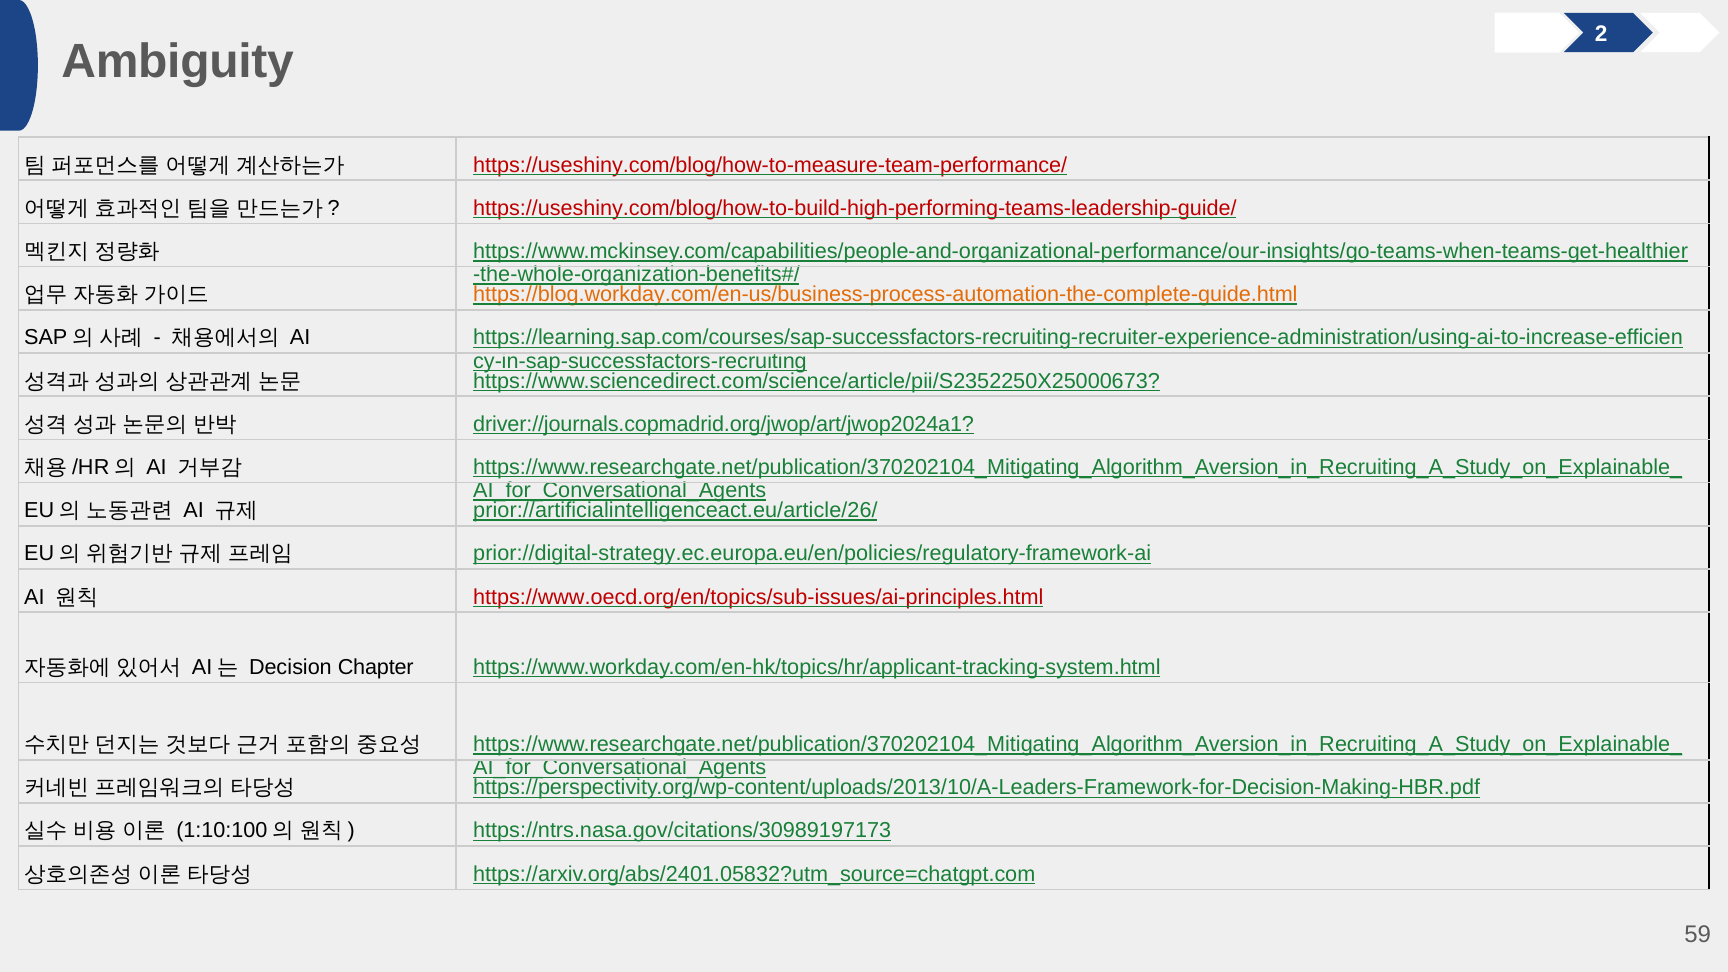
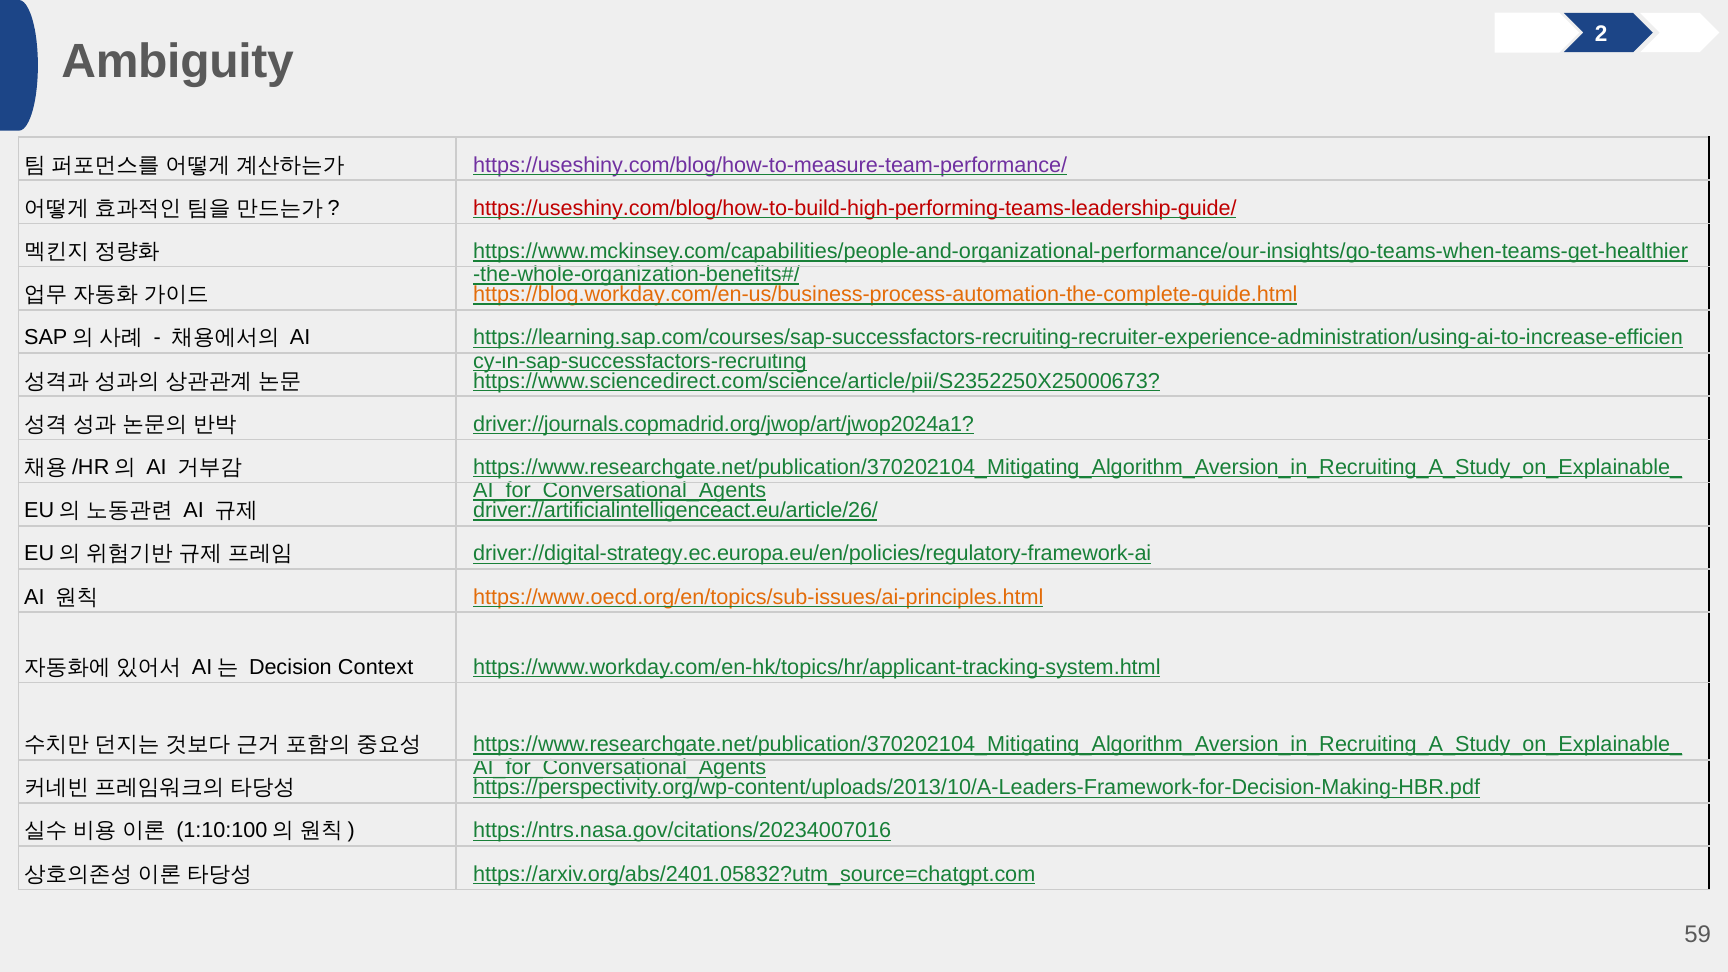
https://useshiny.com/blog/how-to-measure-team-performance/ colour: red -> purple (770, 165)
prior://artificialintelligenceact.eu/article/26/: prior://artificialintelligenceact.eu/article/26/ -> driver://artificialintelligenceact.eu/article/26/ (676, 511)
prior://digital-strategy.ec.europa.eu/en/policies/regulatory-framework-ai: prior://digital-strategy.ec.europa.eu/en/policies/regulatory-framework-ai -> driver://digital-strategy.ec.europa.eu/en/policies/regulatory-framework-ai (812, 554)
https://www.oecd.org/en/topics/sub-issues/ai-principles.html colour: red -> orange (758, 597)
Chapter: Chapter -> Context (376, 667)
https://ntrs.nasa.gov/citations/30989197173: https://ntrs.nasa.gov/citations/30989197173 -> https://ntrs.nasa.gov/citations/20234007016 (682, 831)
